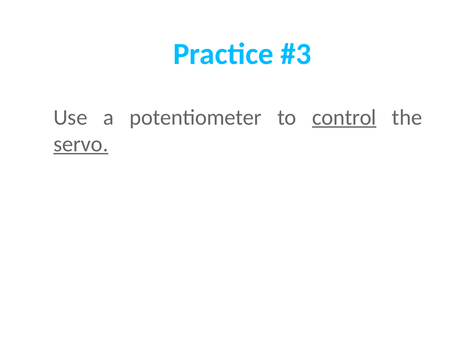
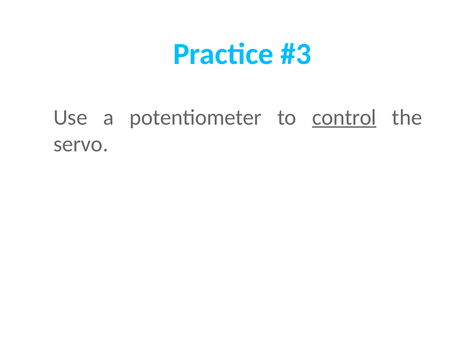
servo underline: present -> none (81, 144)
